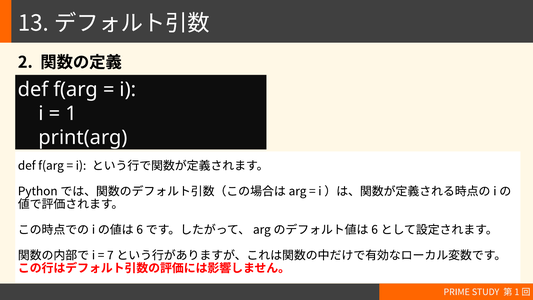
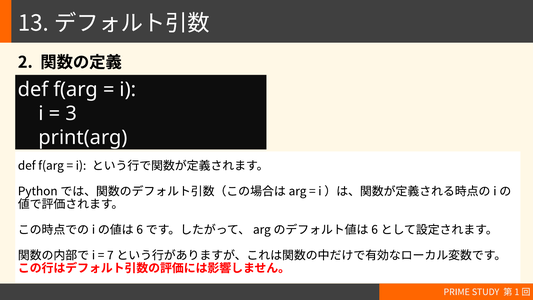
1: 1 -> 3 (71, 113)
